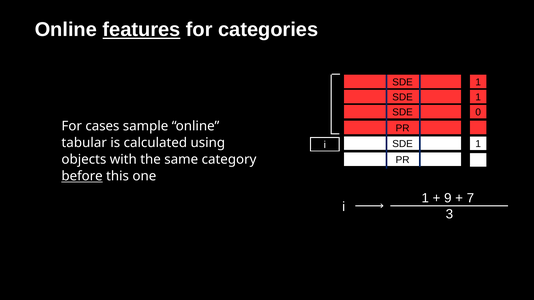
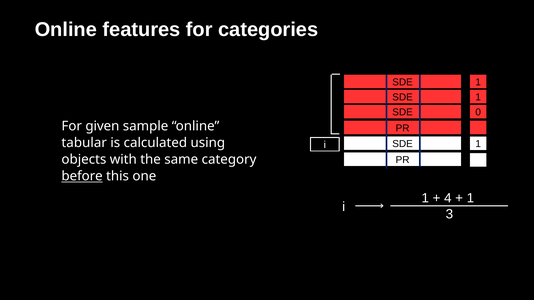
features underline: present -> none (141, 30)
cases: cases -> given (102, 126)
9: 9 -> 4 (448, 198)
7: 7 -> 1 (470, 198)
